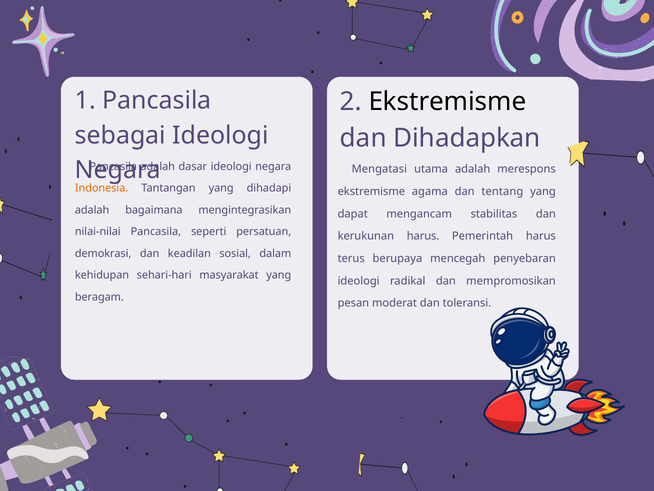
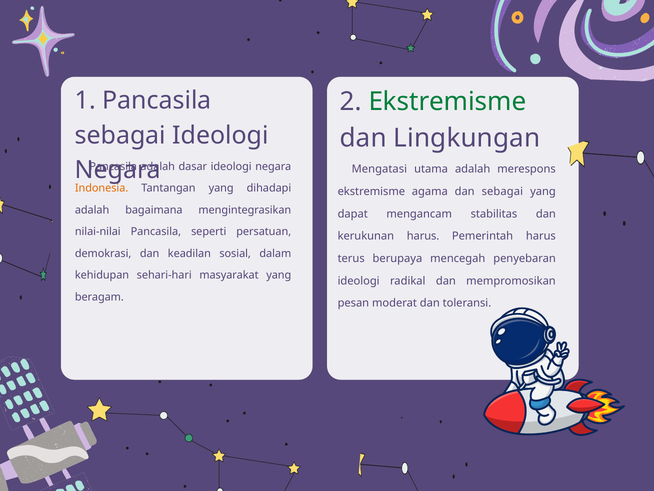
Ekstremisme colour: black -> green (447, 101)
Dihadapkan: Dihadapkan -> Lingkungan (467, 138)
dan tentang: tentang -> sebagai (502, 191)
